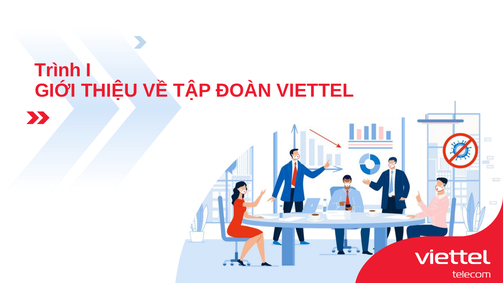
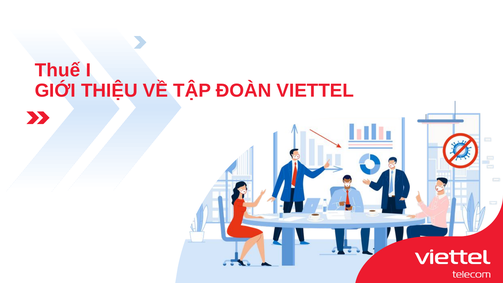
Trình: Trình -> Thuế (58, 70)
